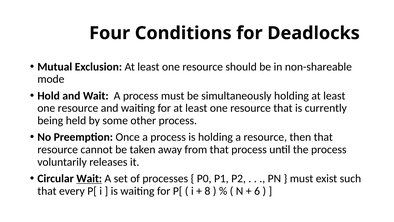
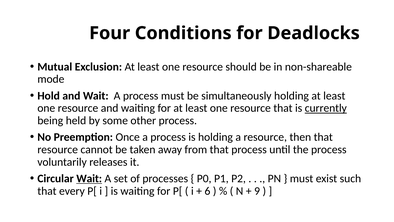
currently underline: none -> present (326, 108)
8: 8 -> 6 (207, 191)
6: 6 -> 9 (257, 191)
